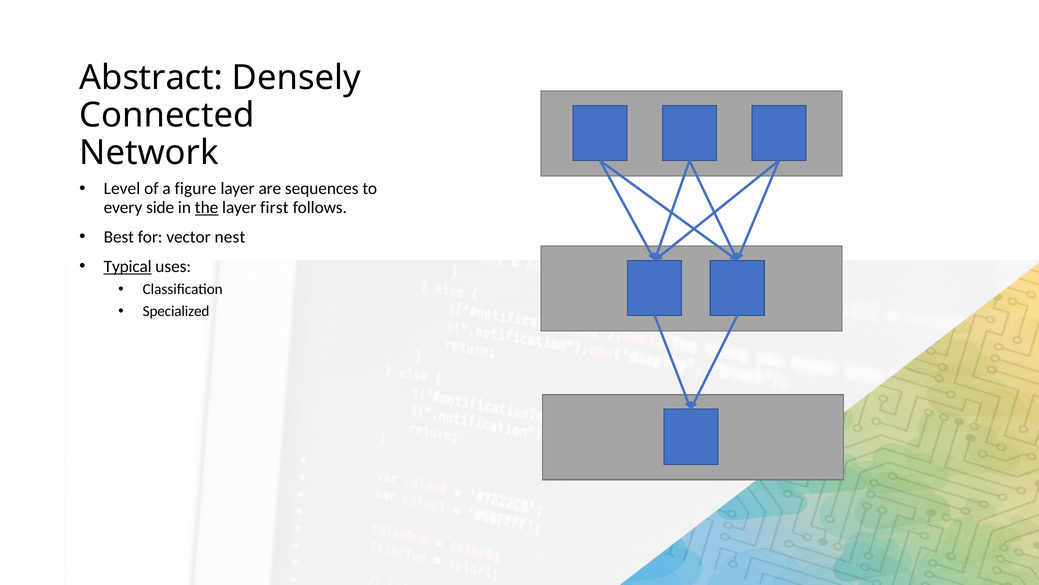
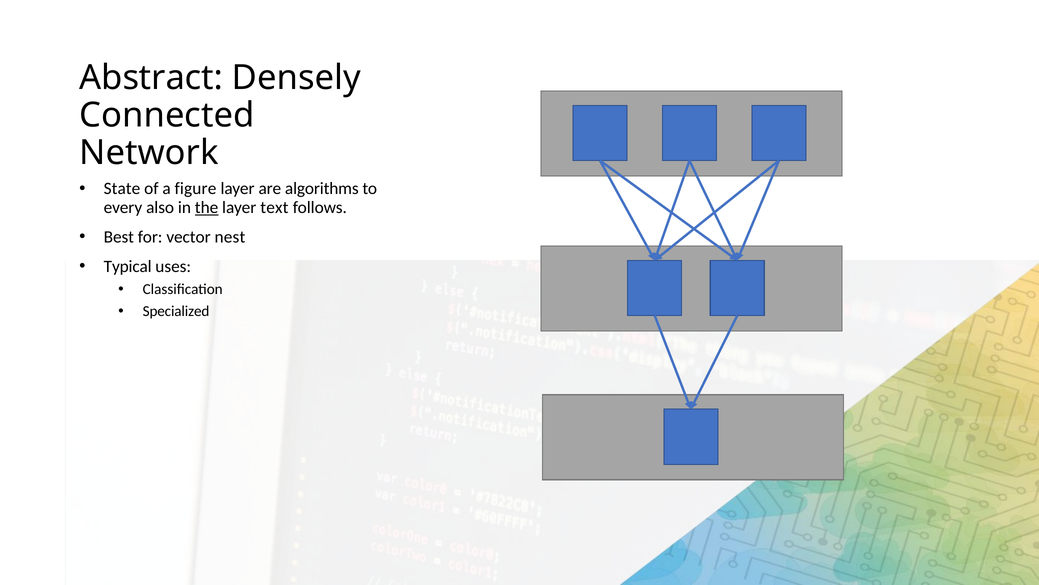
Level: Level -> State (122, 188)
sequences: sequences -> algorithms (322, 188)
side: side -> also (160, 207)
first: first -> text (274, 207)
Typical underline: present -> none (128, 266)
